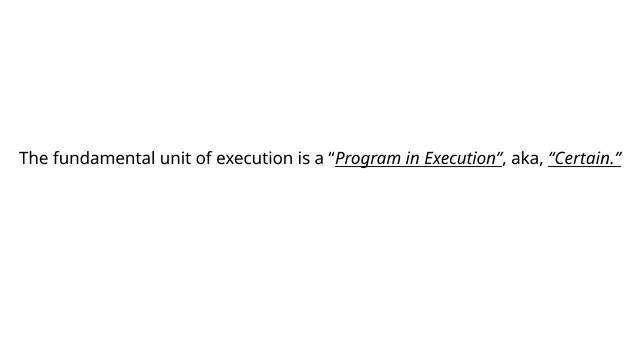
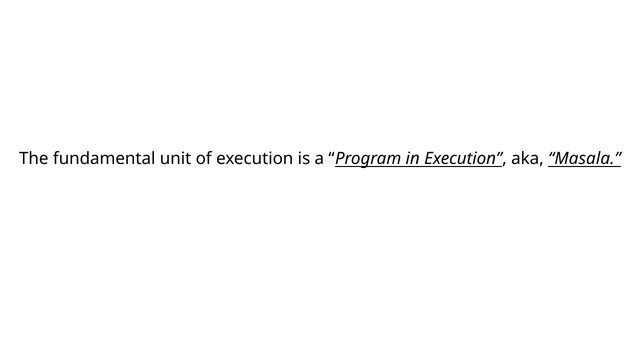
Certain: Certain -> Masala (584, 159)
